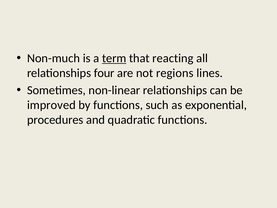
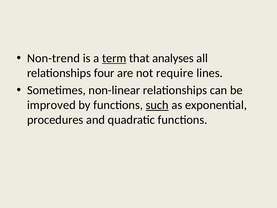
Non-much: Non-much -> Non-trend (54, 58)
reacting: reacting -> analyses (173, 58)
regions: regions -> require (175, 73)
such underline: none -> present (157, 105)
